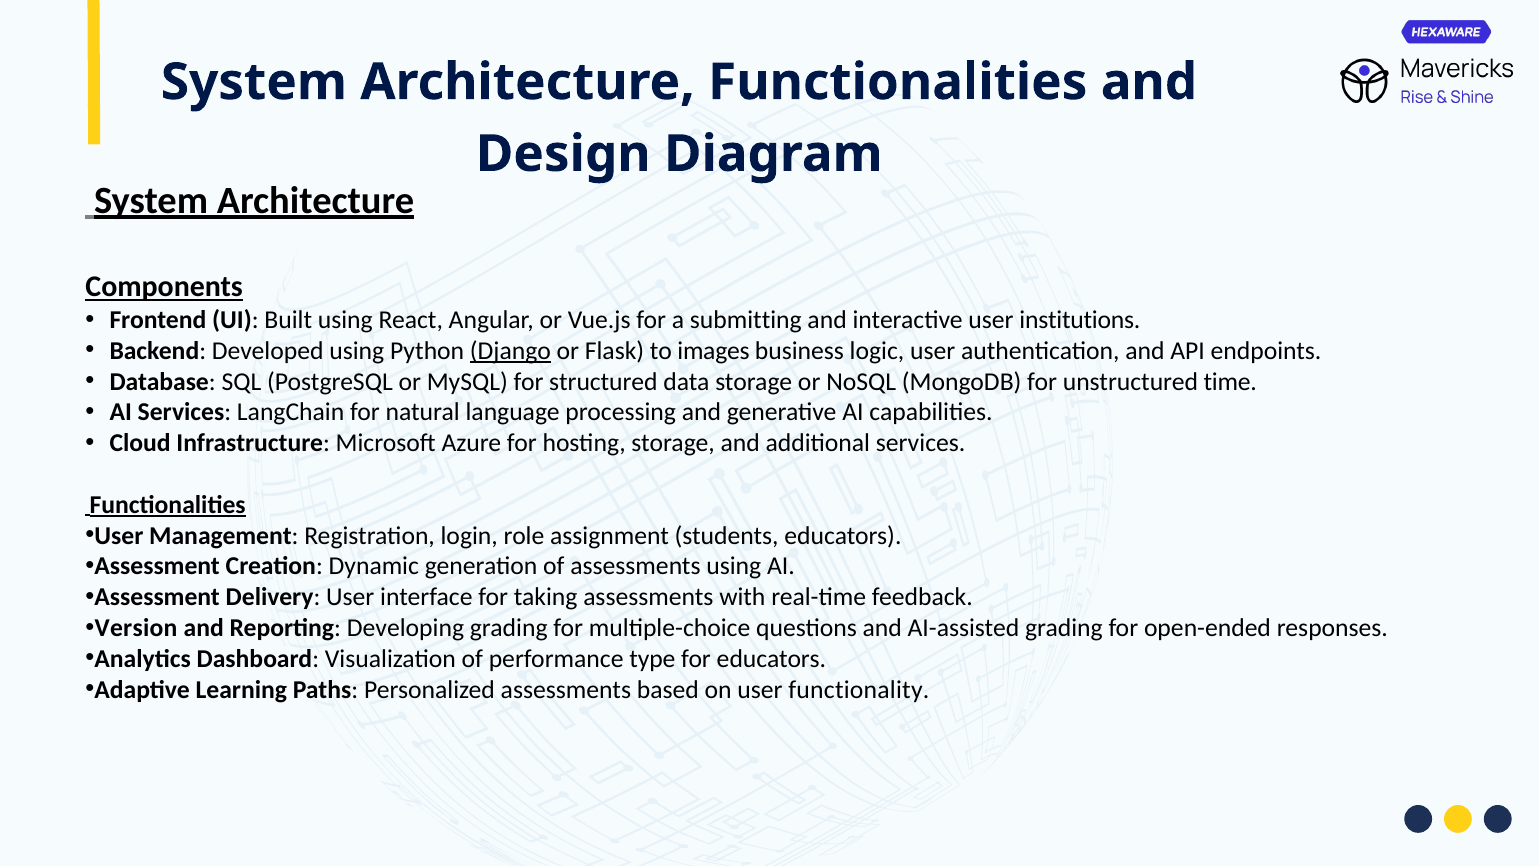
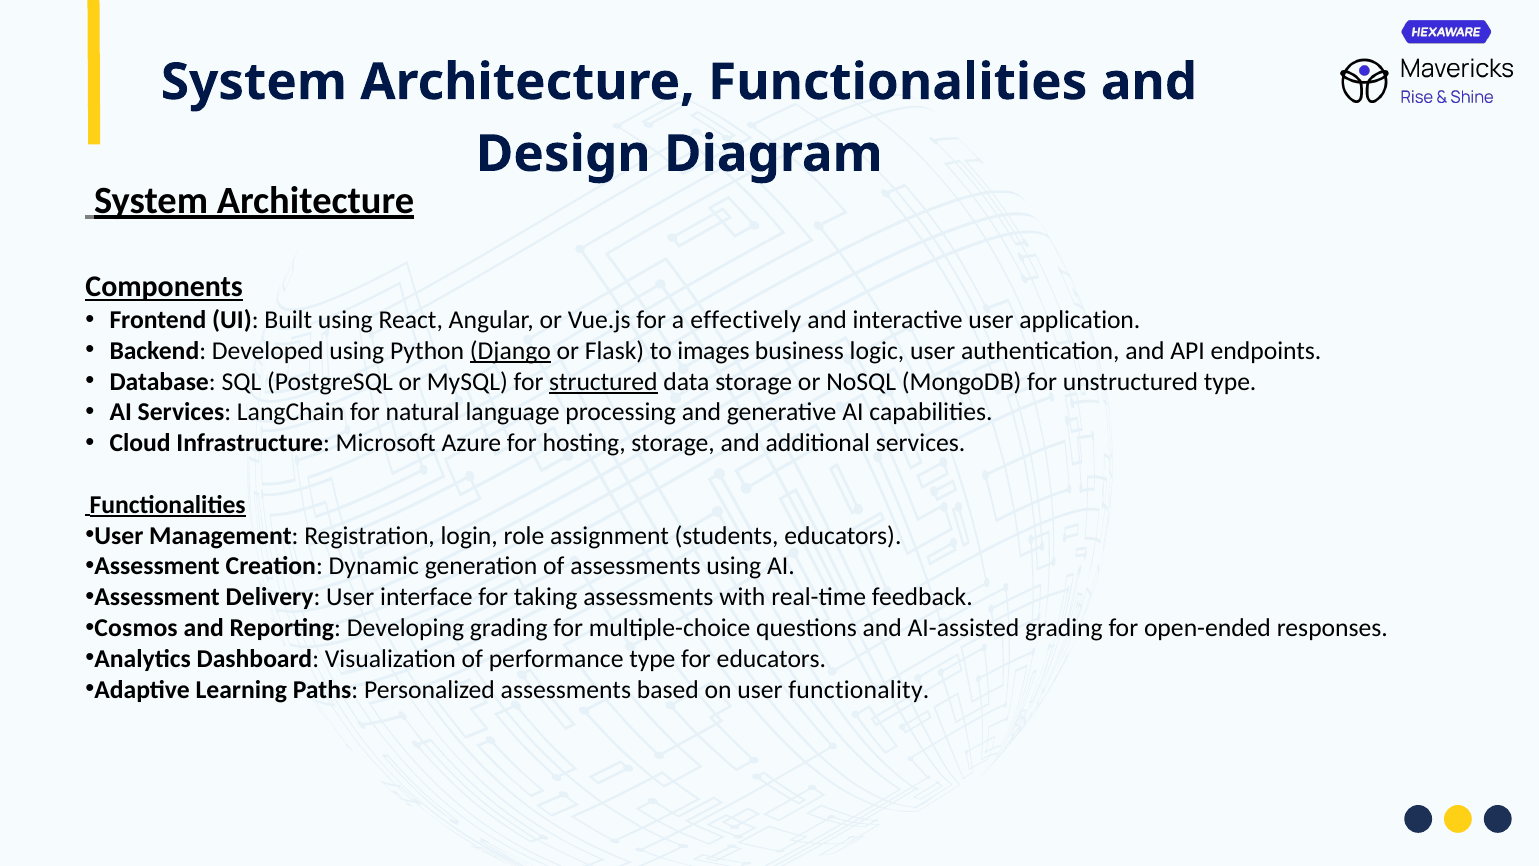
submitting: submitting -> effectively (746, 320)
institutions: institutions -> application (1080, 320)
structured underline: none -> present (603, 382)
unstructured time: time -> type (1230, 382)
Version: Version -> Cosmos (136, 628)
